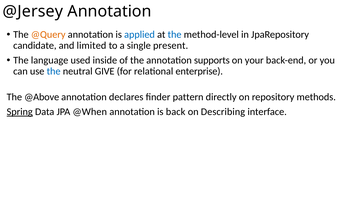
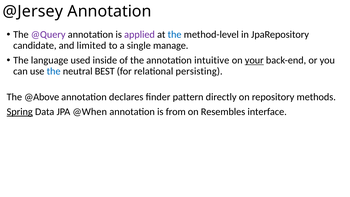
@Query colour: orange -> purple (48, 35)
applied colour: blue -> purple (140, 35)
present: present -> manage (171, 46)
supports: supports -> intuitive (212, 60)
your underline: none -> present (254, 60)
GIVE: GIVE -> BEST (105, 71)
enterprise: enterprise -> persisting (199, 71)
back: back -> from (176, 112)
Describing: Describing -> Resembles (223, 112)
